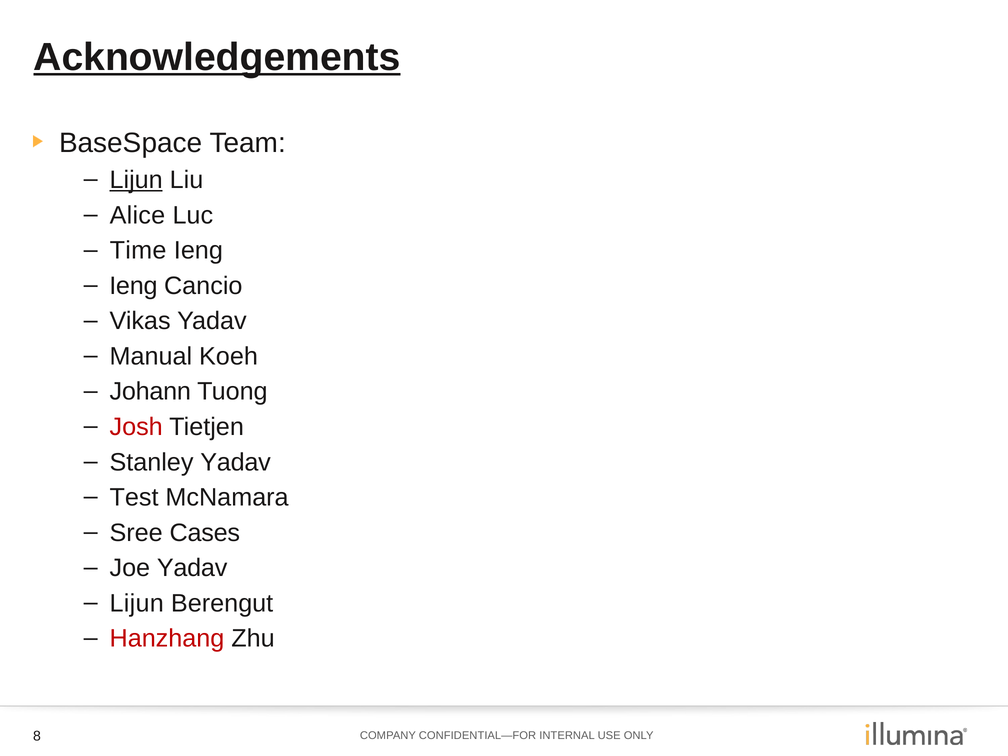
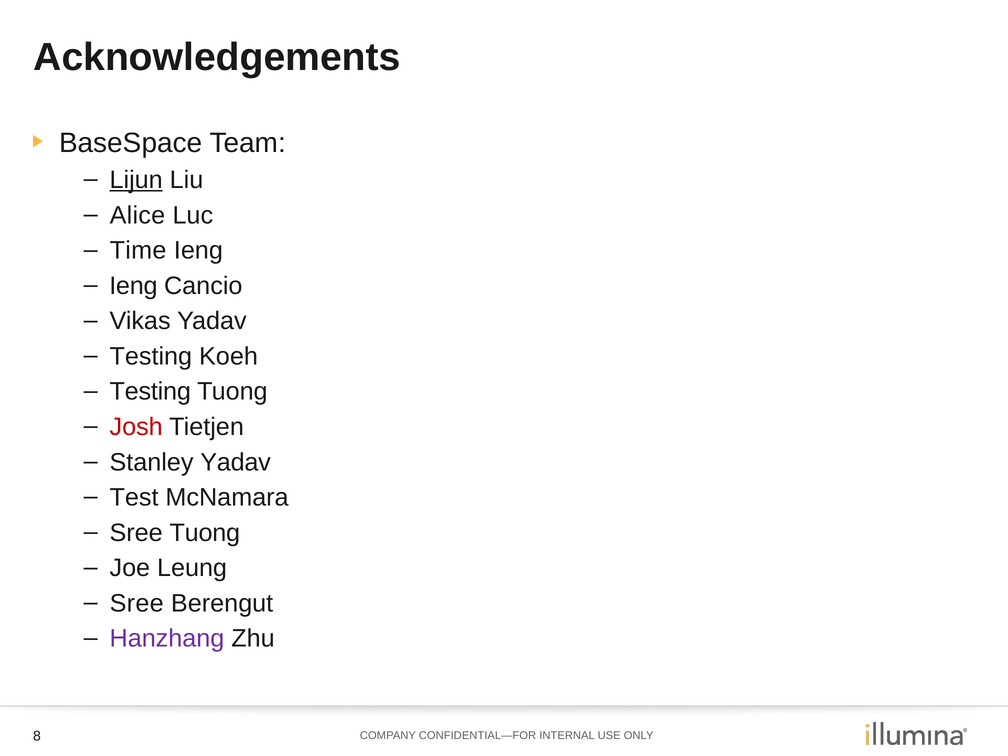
Acknowledgements underline: present -> none (217, 58)
Manual: Manual -> Testing (151, 356)
Johann: Johann -> Testing (150, 392)
Sree Cases: Cases -> Tuong (205, 533)
Joe Yadav: Yadav -> Leung (192, 568)
Lijun: Lijun -> Sree (137, 603)
Hanzhang colour: red -> purple (167, 639)
